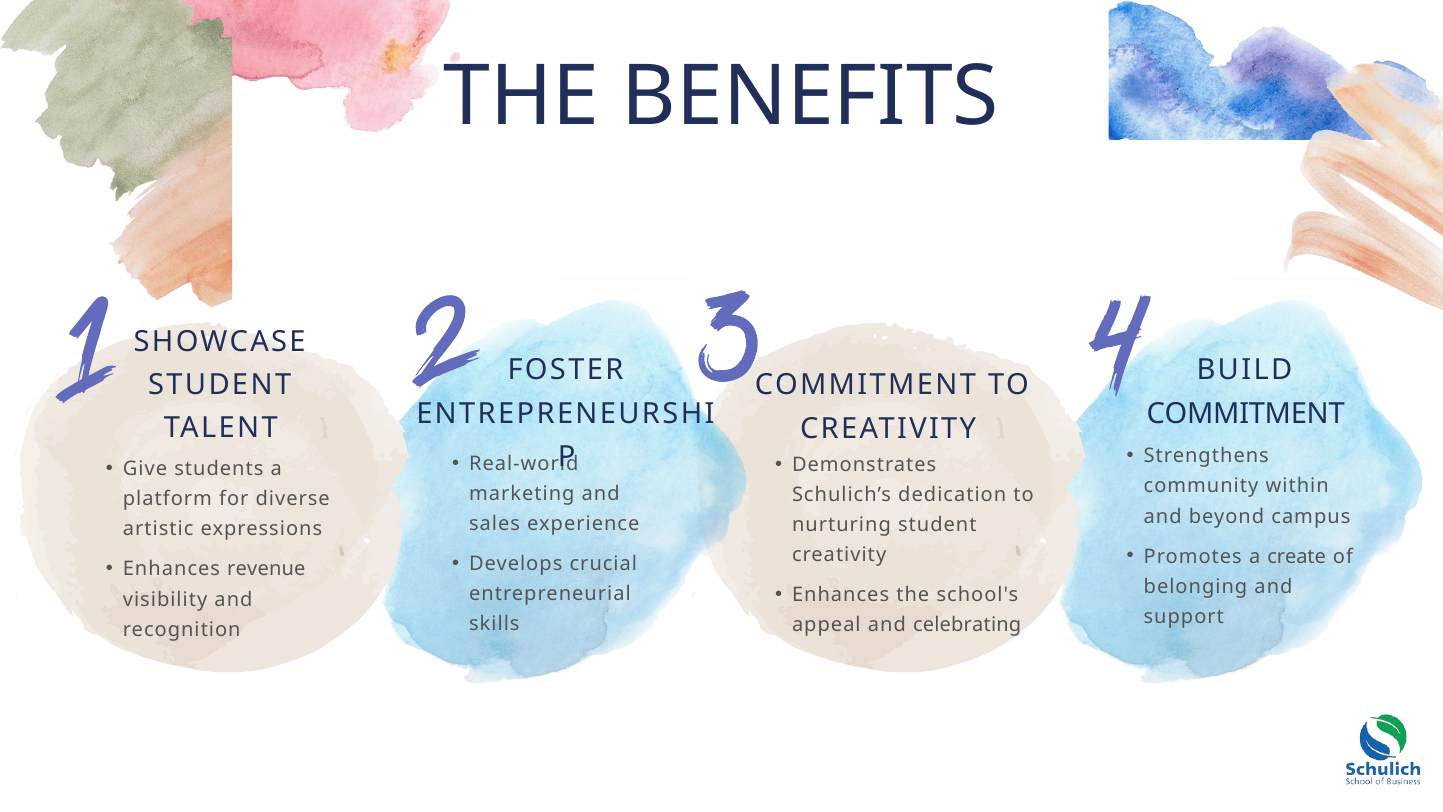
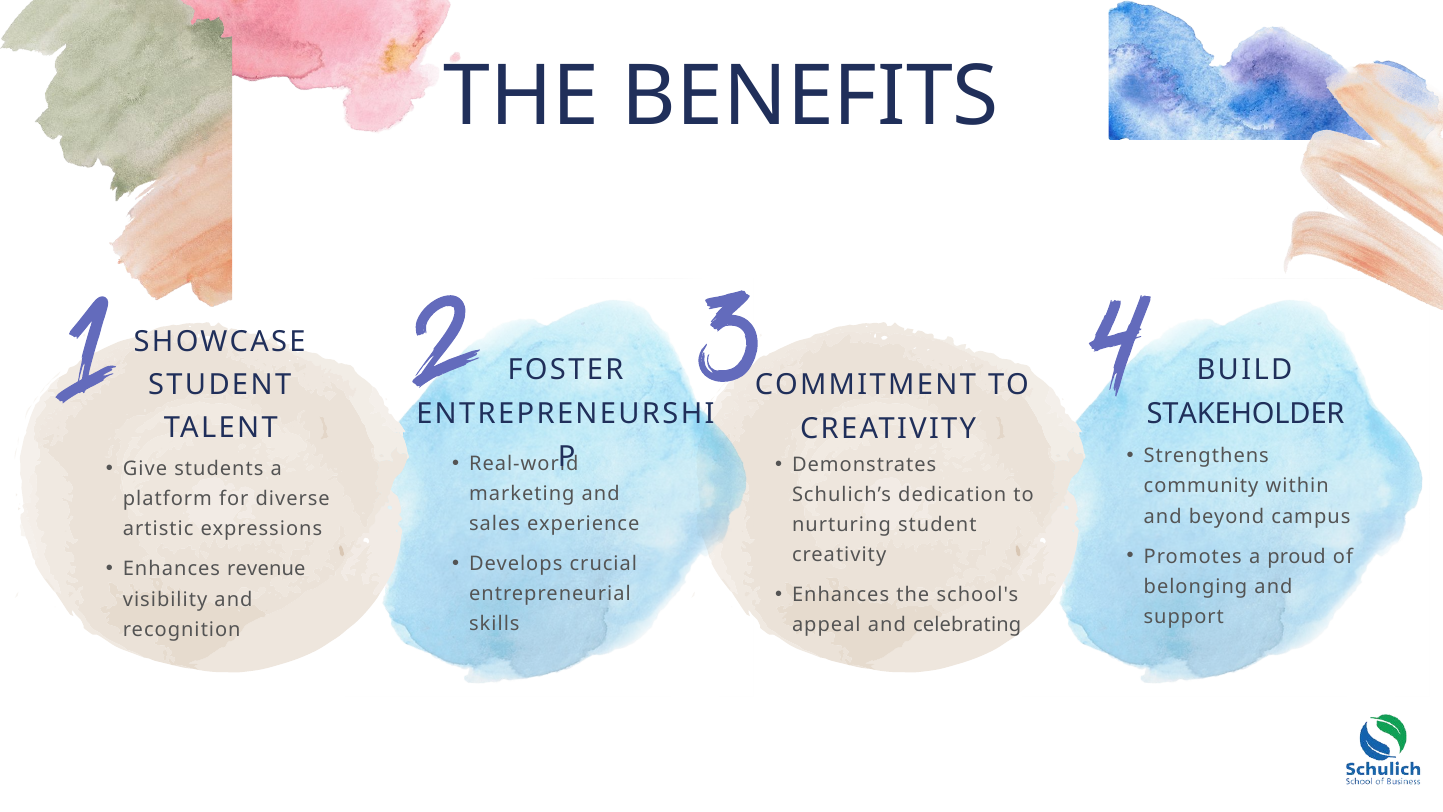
COMMITMENT: COMMITMENT -> STAKEHOLDER (1246, 414)
create: create -> proud (1297, 556)
